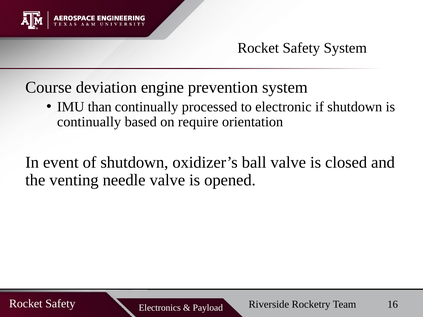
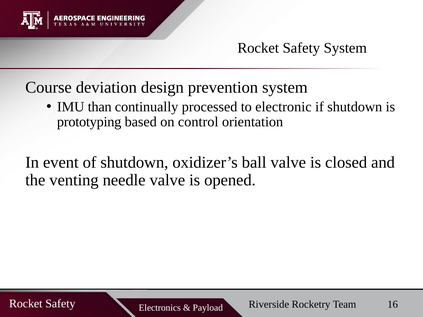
engine: engine -> design (162, 87)
continually: continually -> prototyping (89, 122)
require: require -> control (198, 122)
